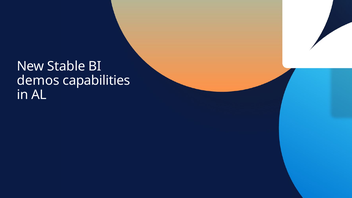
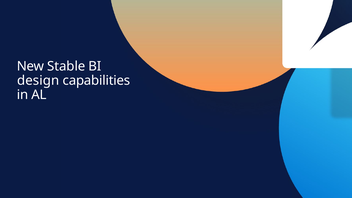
demos: demos -> design (38, 81)
